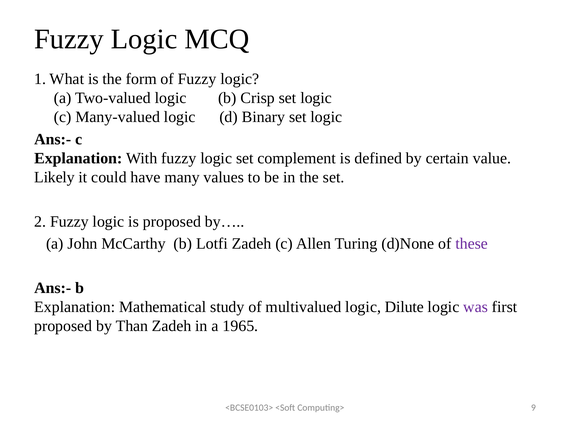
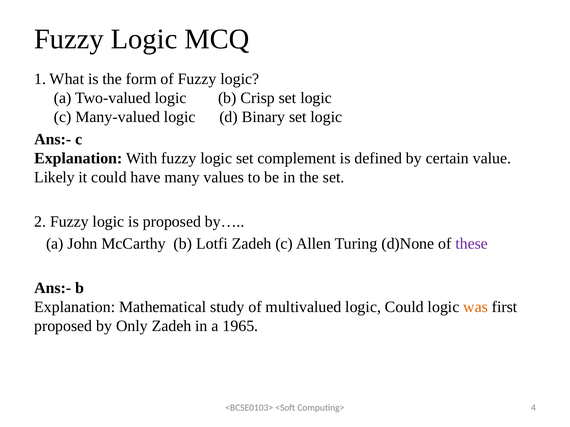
logic Dilute: Dilute -> Could (404, 307)
was colour: purple -> orange (476, 307)
Than: Than -> Only (132, 326)
9: 9 -> 4 (533, 408)
